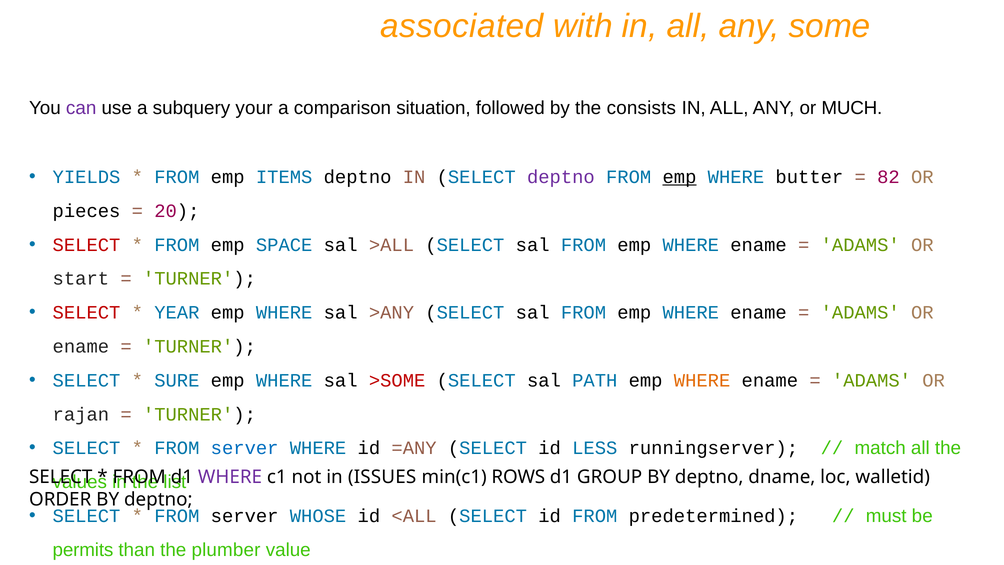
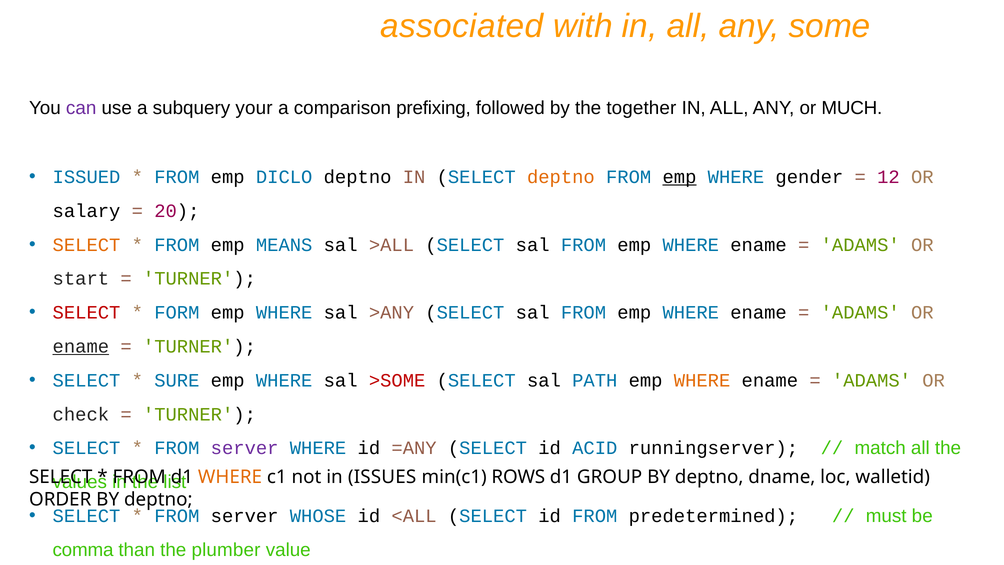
situation: situation -> prefixing (434, 108)
consists: consists -> together (641, 108)
YIELDS: YIELDS -> ISSUED (87, 177)
ITEMS: ITEMS -> DICLO (284, 177)
deptno colour: purple -> orange (561, 177)
butter: butter -> gender (809, 177)
82: 82 -> 12 (888, 177)
pieces: pieces -> salary (87, 211)
SELECT colour: red -> orange (87, 245)
SPACE: SPACE -> MEANS (284, 245)
YEAR: YEAR -> FORM (177, 312)
ename underline: none -> present (81, 346)
rajan: rajan -> check (81, 414)
server colour: blue -> purple (245, 448)
LESS: LESS -> ACID (595, 448)
WHERE colour: purple -> orange (230, 477)
permits: permits -> comma (83, 550)
